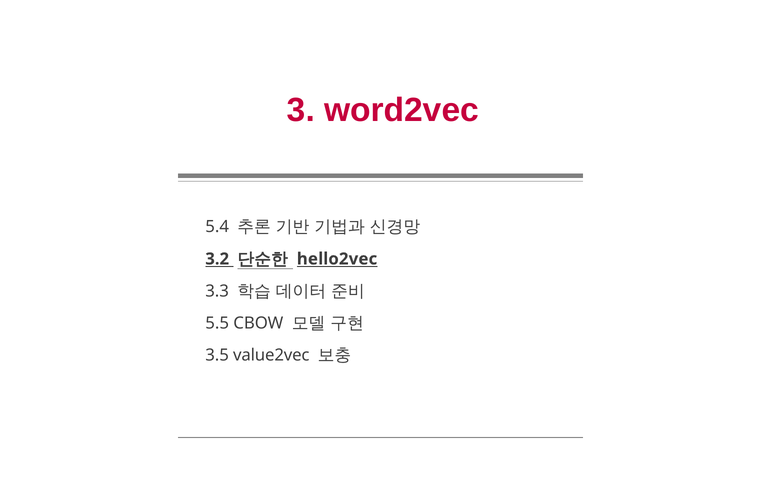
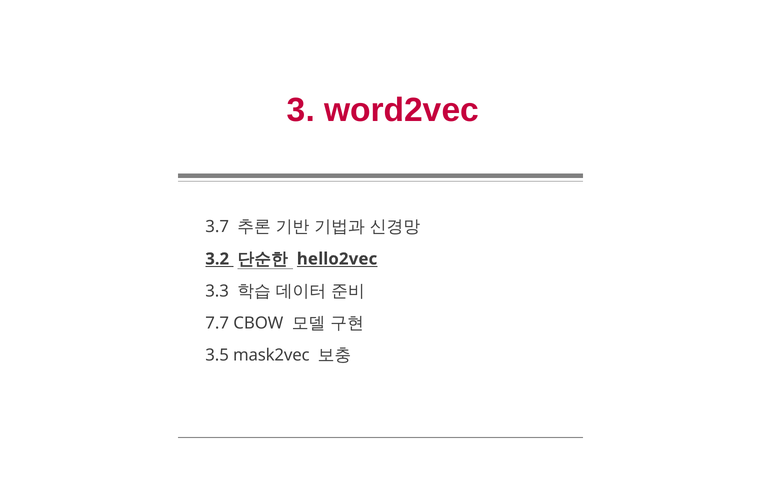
5.4: 5.4 -> 3.7 (217, 227)
5.5: 5.5 -> 7.7 (217, 323)
value2vec: value2vec -> mask2vec (271, 355)
